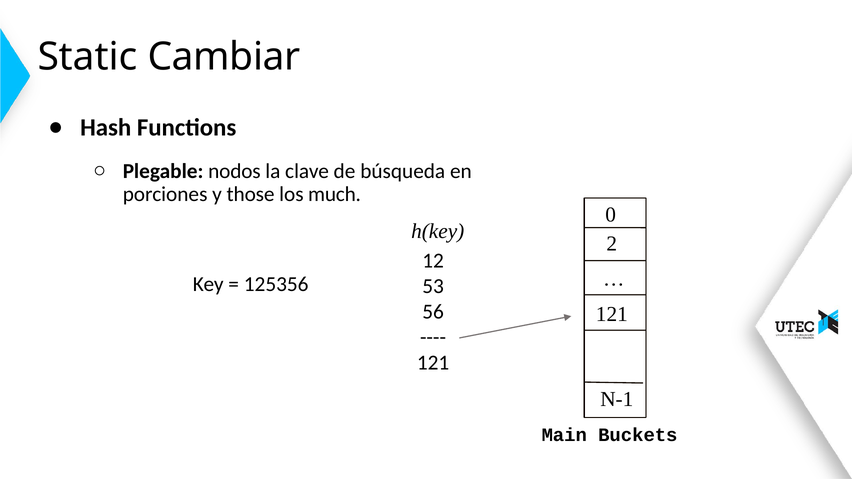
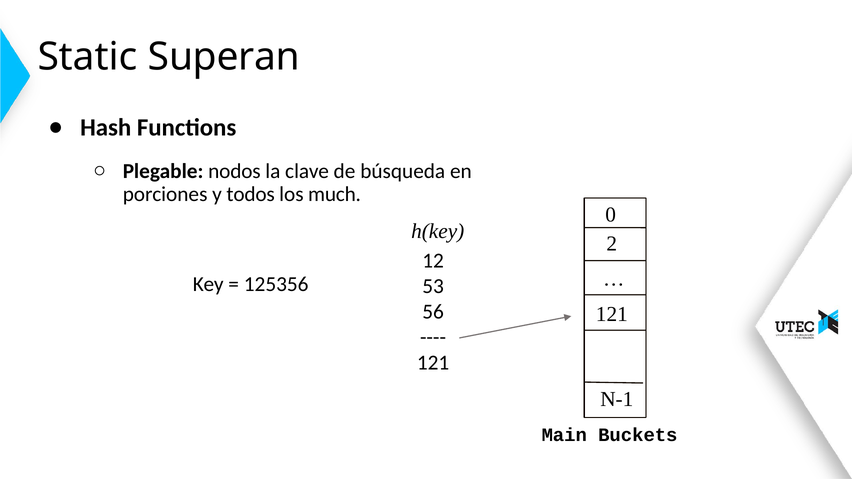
Cambiar: Cambiar -> Superan (224, 57)
those: those -> todos (251, 194)
